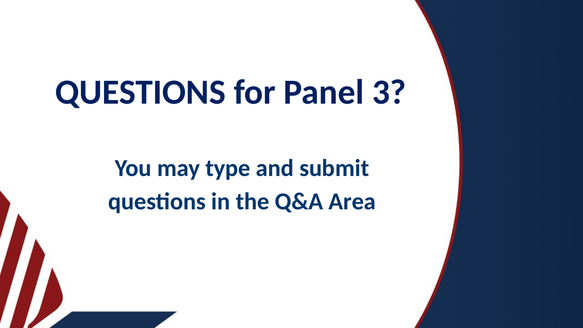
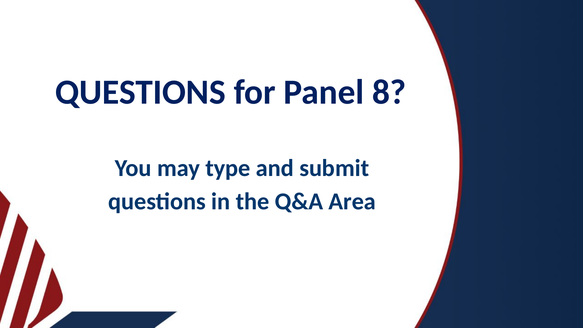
3: 3 -> 8 (389, 92)
